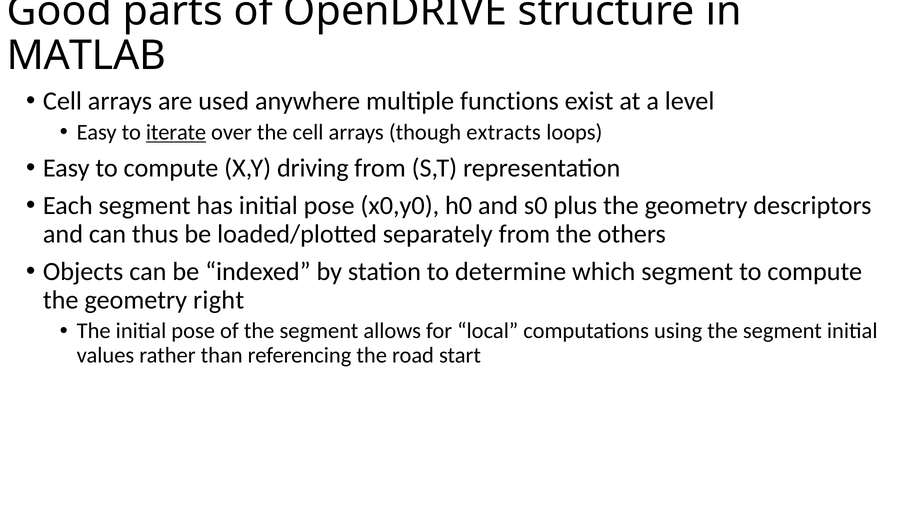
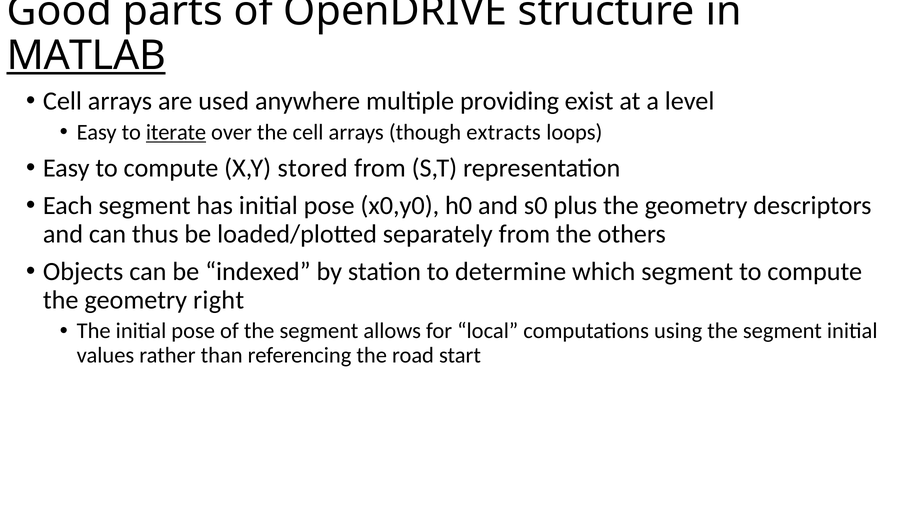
MATLAB underline: none -> present (86, 56)
functions: functions -> providing (510, 101)
driving: driving -> stored (313, 168)
